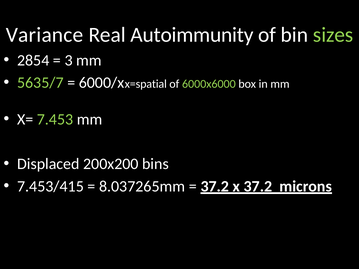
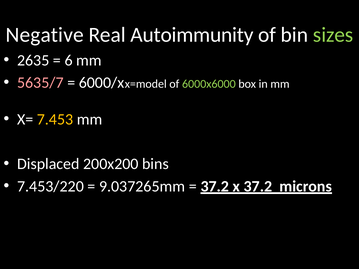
Variance: Variance -> Negative (45, 35)
2854: 2854 -> 2635 (33, 60)
3: 3 -> 6 (69, 60)
5635/7 colour: light green -> pink (40, 83)
x=spatial: x=spatial -> x=model (146, 84)
7.453 colour: light green -> yellow (55, 119)
7.453/415: 7.453/415 -> 7.453/220 (50, 186)
8.037265mm: 8.037265mm -> 9.037265mm (142, 186)
